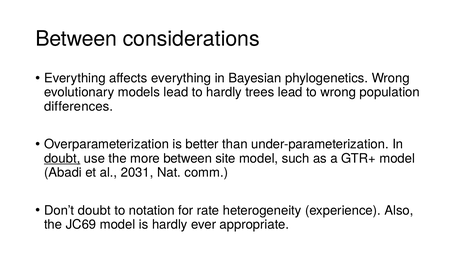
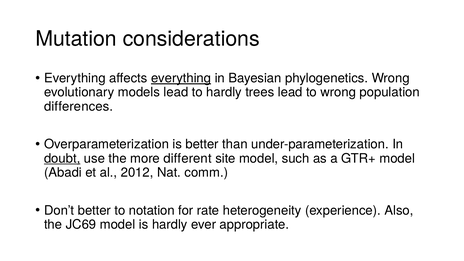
Between: Between -> Mutation (76, 39)
everything underline: none -> present (181, 78)
more between: between -> different (188, 158)
2031: 2031 -> 2012 (137, 173)
Don’t doubt: doubt -> better (94, 210)
